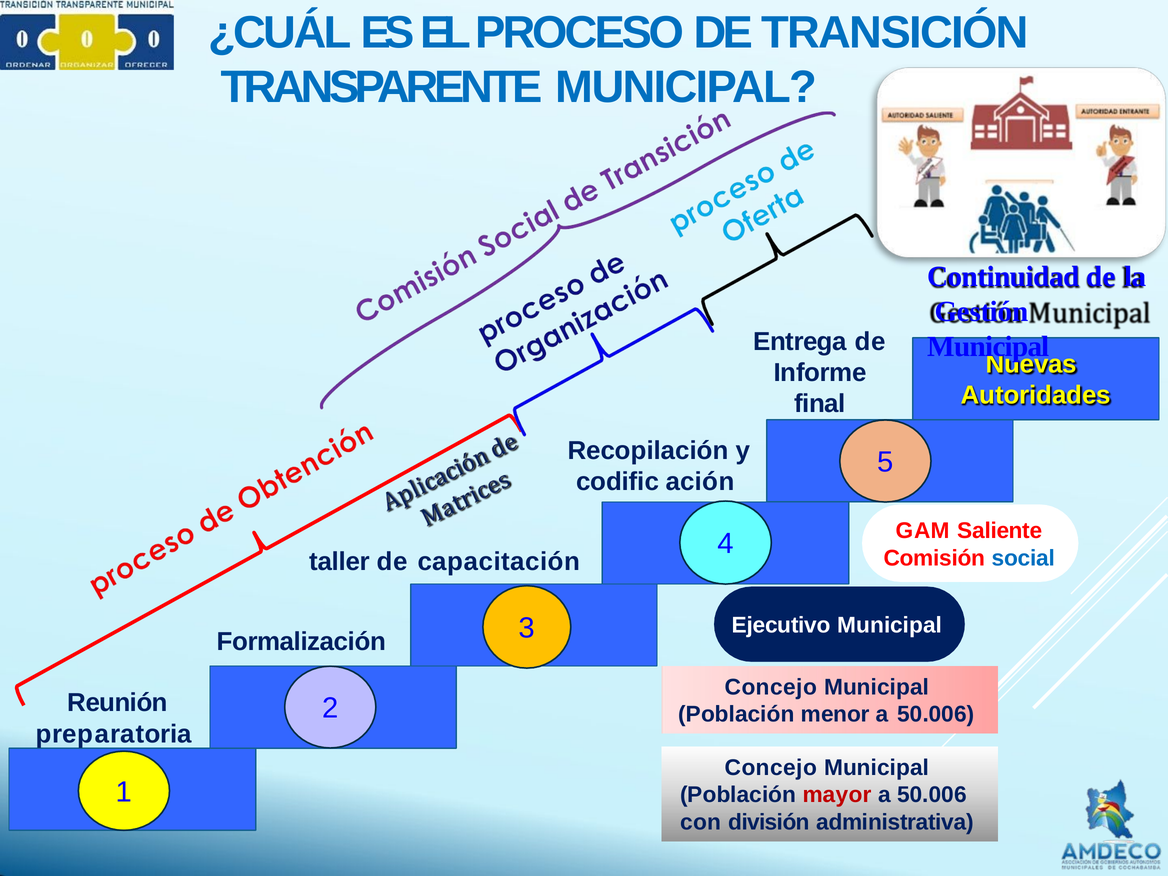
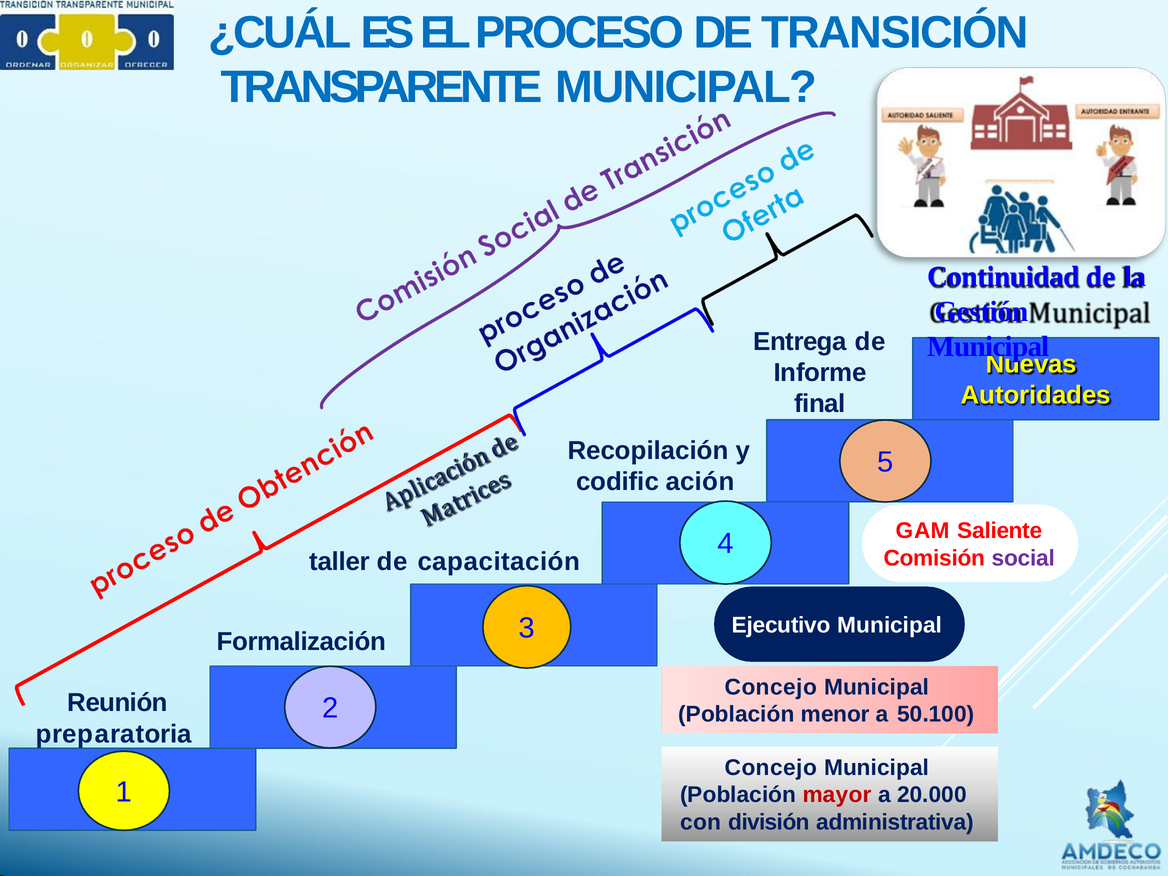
social colour: blue -> purple (1023, 558)
menor a 50.006: 50.006 -> 50.100 (936, 714)
50.006: 50.006 -> 20.000 (932, 795)
